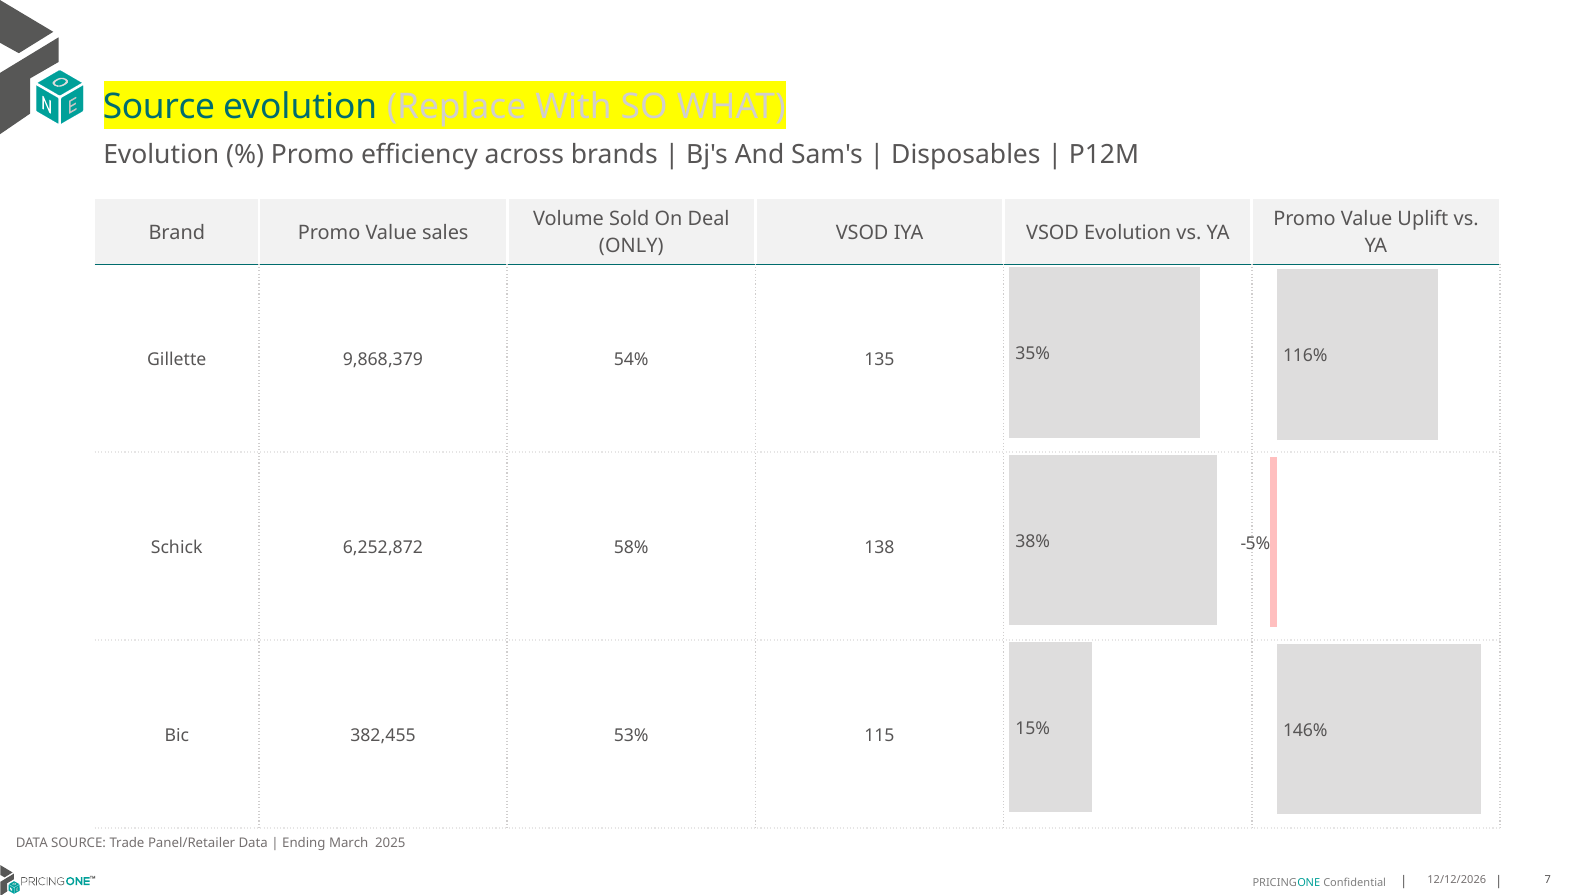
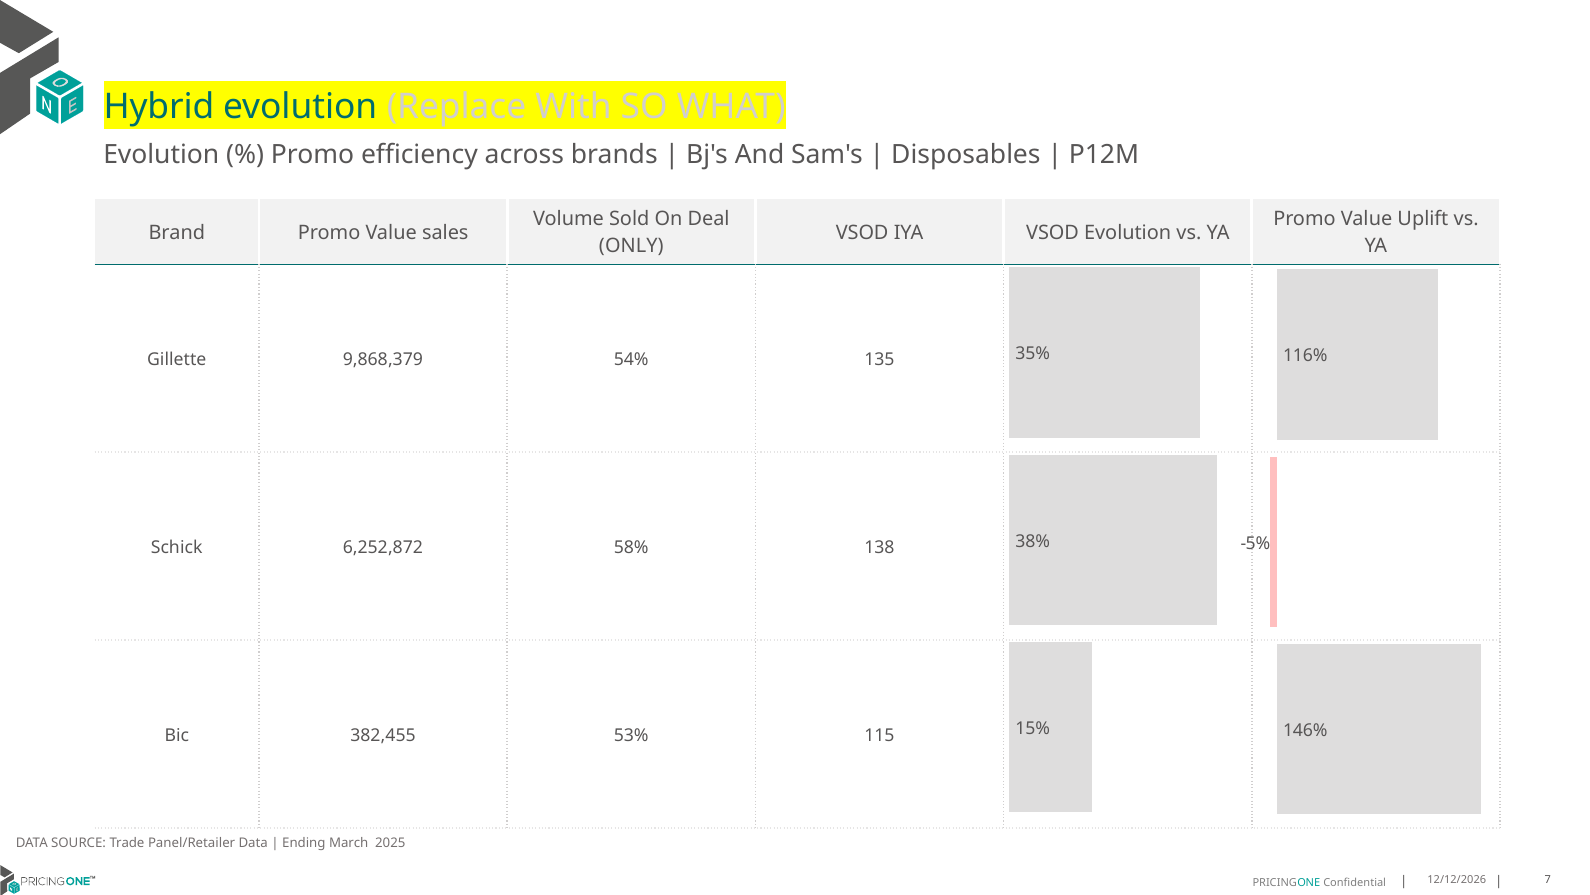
Source: Source -> Hybrid (159, 107)
